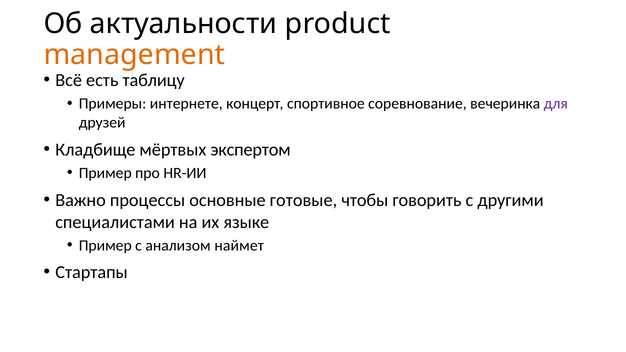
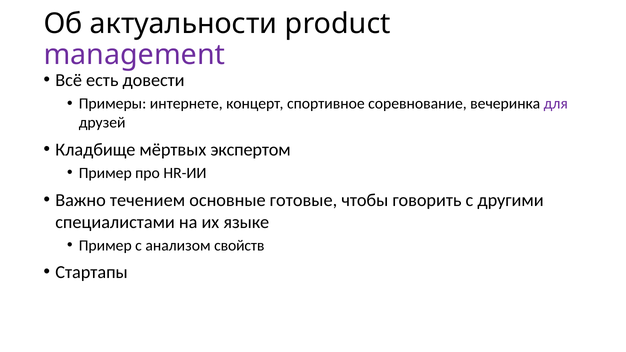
management colour: orange -> purple (134, 55)
таблицу: таблицу -> довести (154, 80)
процессы: процессы -> течением (148, 200)
наймет: наймет -> свойств (239, 245)
